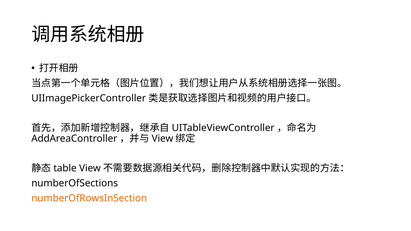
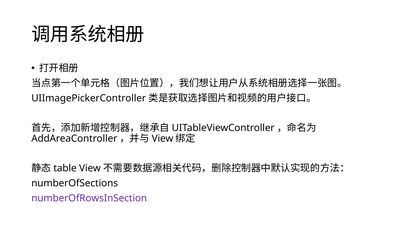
numberOfRowsInSection colour: orange -> purple (89, 198)
